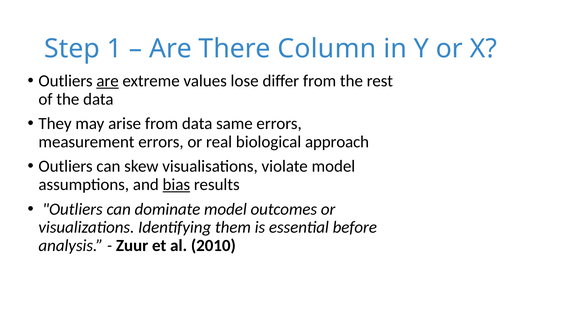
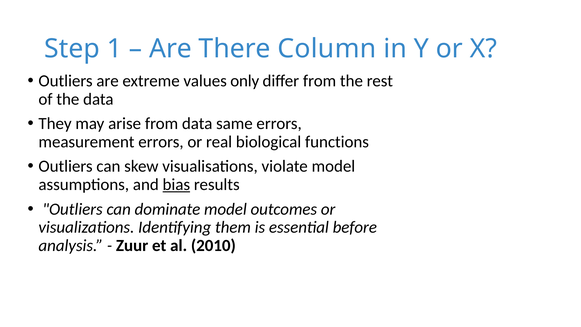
are underline: present -> none (108, 81)
lose: lose -> only (245, 81)
approach: approach -> functions (337, 142)
